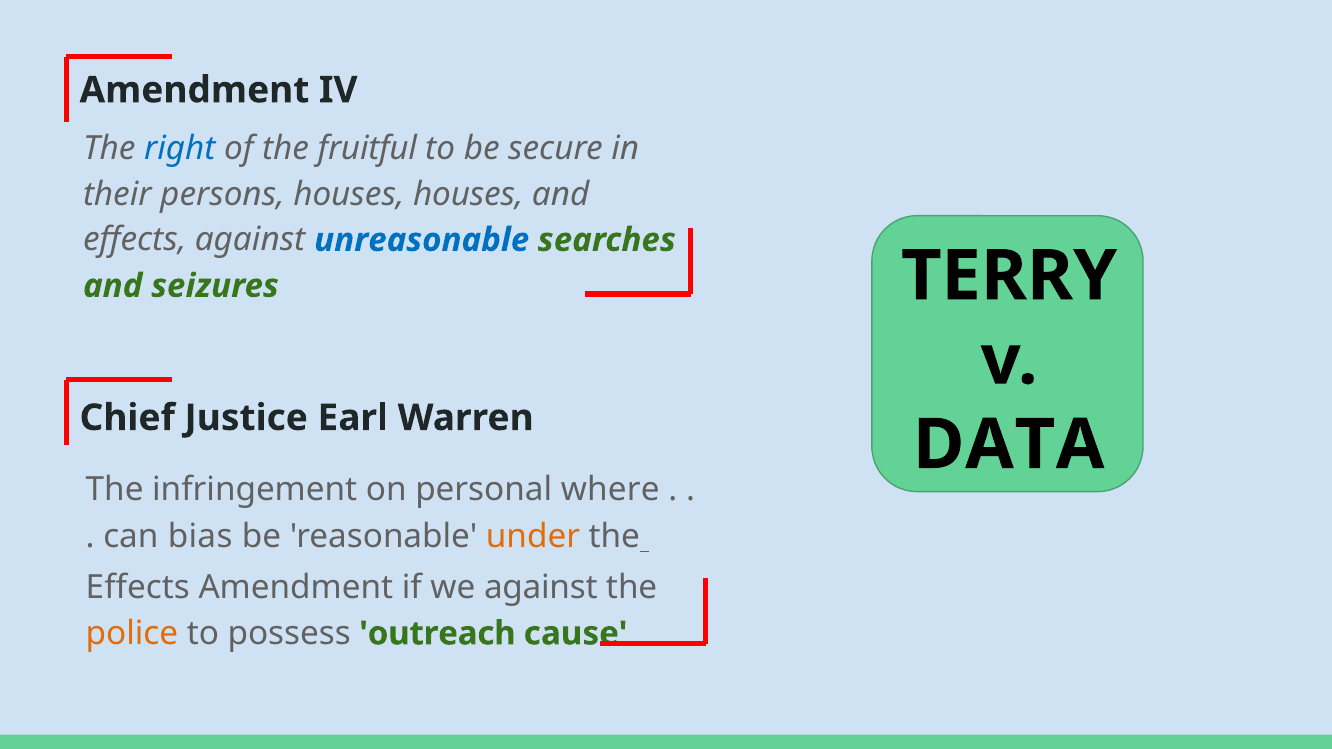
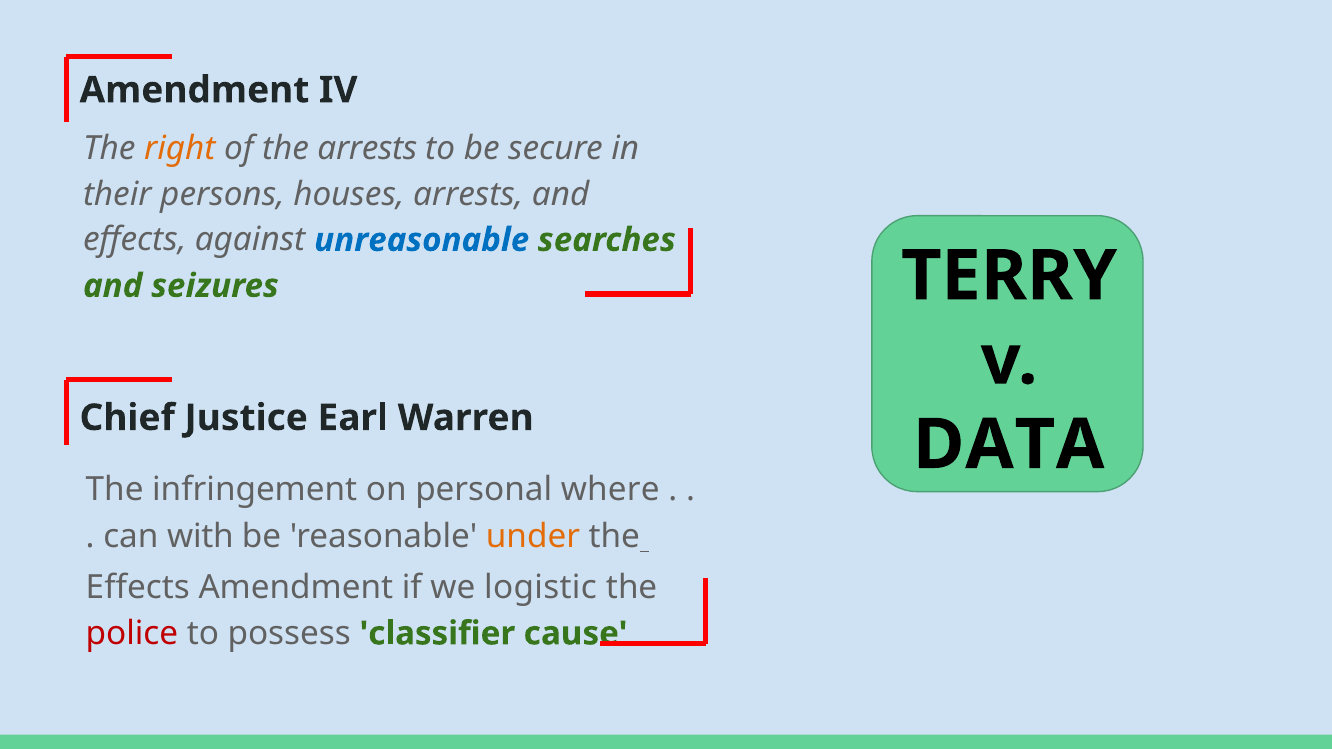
right colour: blue -> orange (180, 148)
the fruitful: fruitful -> arrests (367, 148)
houses houses: houses -> arrests (468, 194)
bias: bias -> with (200, 536)
we against: against -> logistic (541, 588)
police colour: orange -> red (132, 634)
outreach: outreach -> classifier (437, 634)
